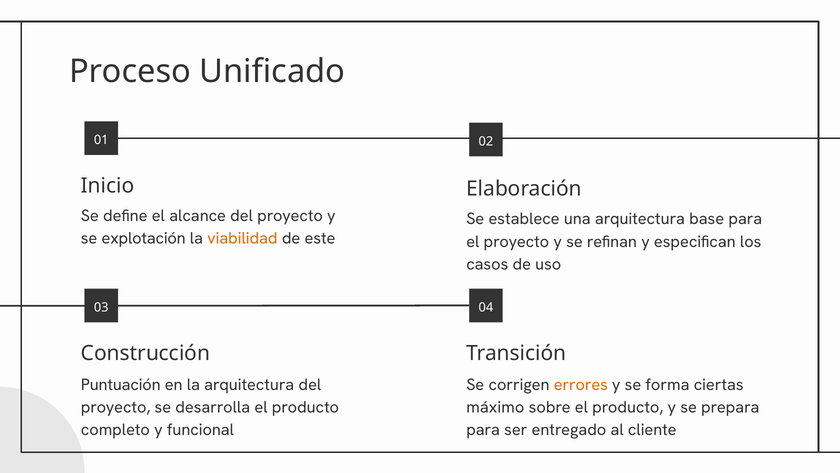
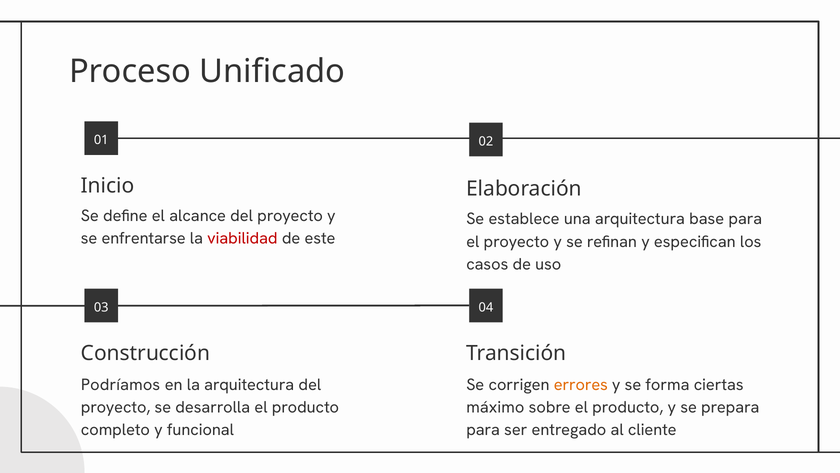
explotación: explotación -> enfrentarse (144, 238)
viabilidad colour: orange -> red (242, 238)
Puntuación: Puntuación -> Podríamos (121, 384)
